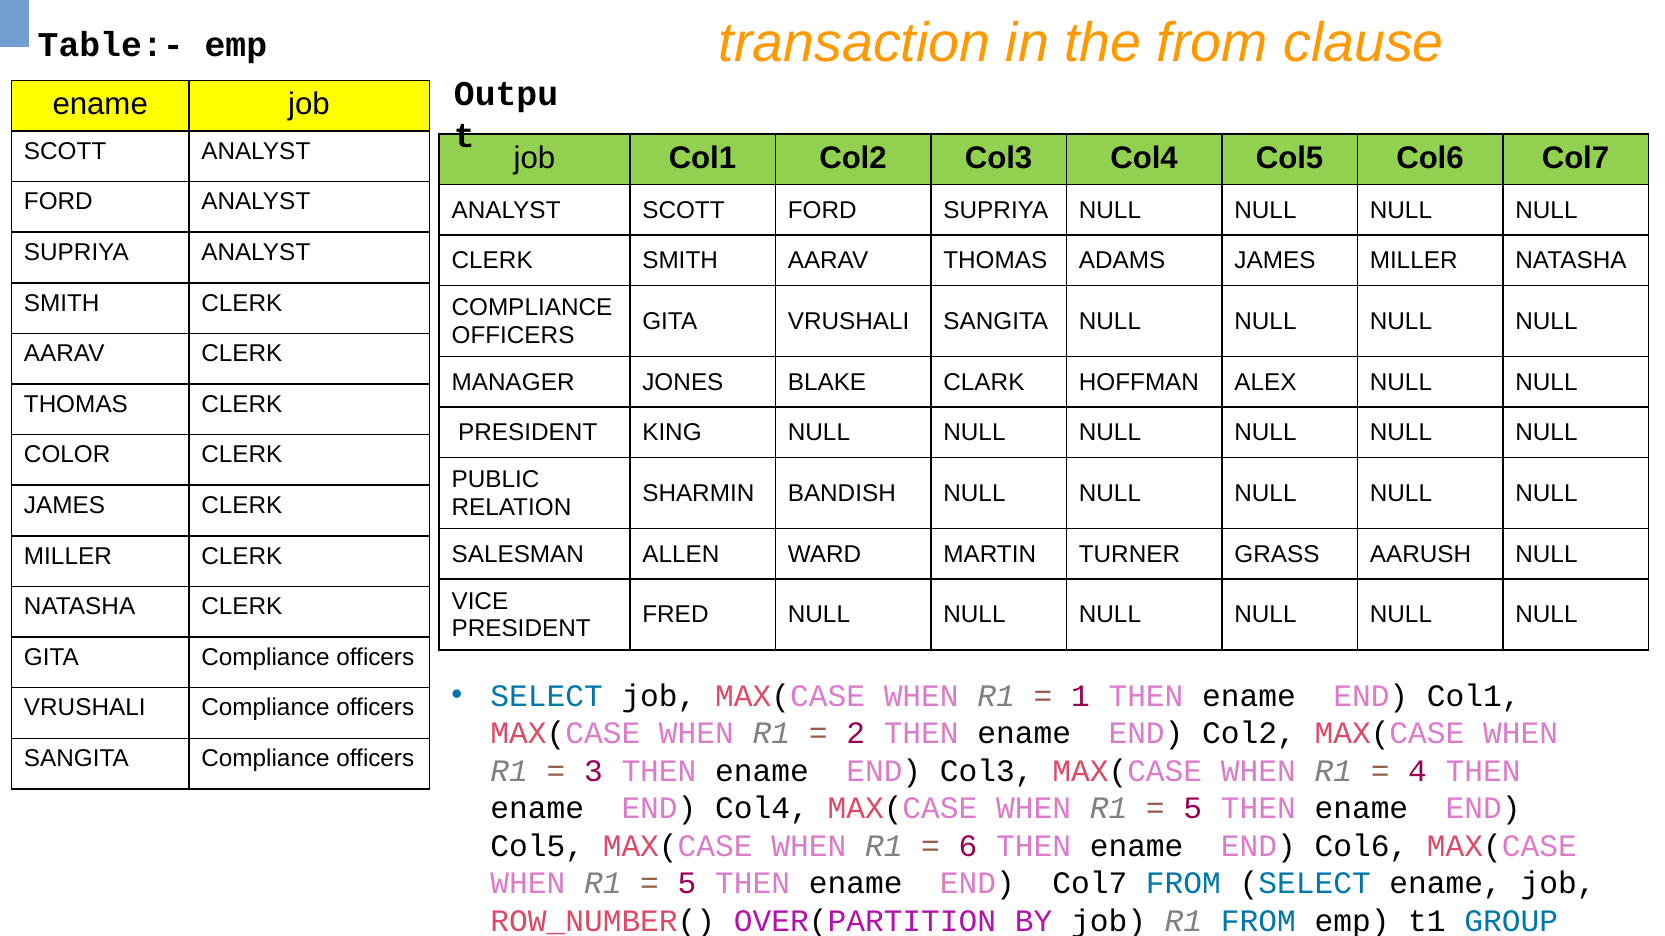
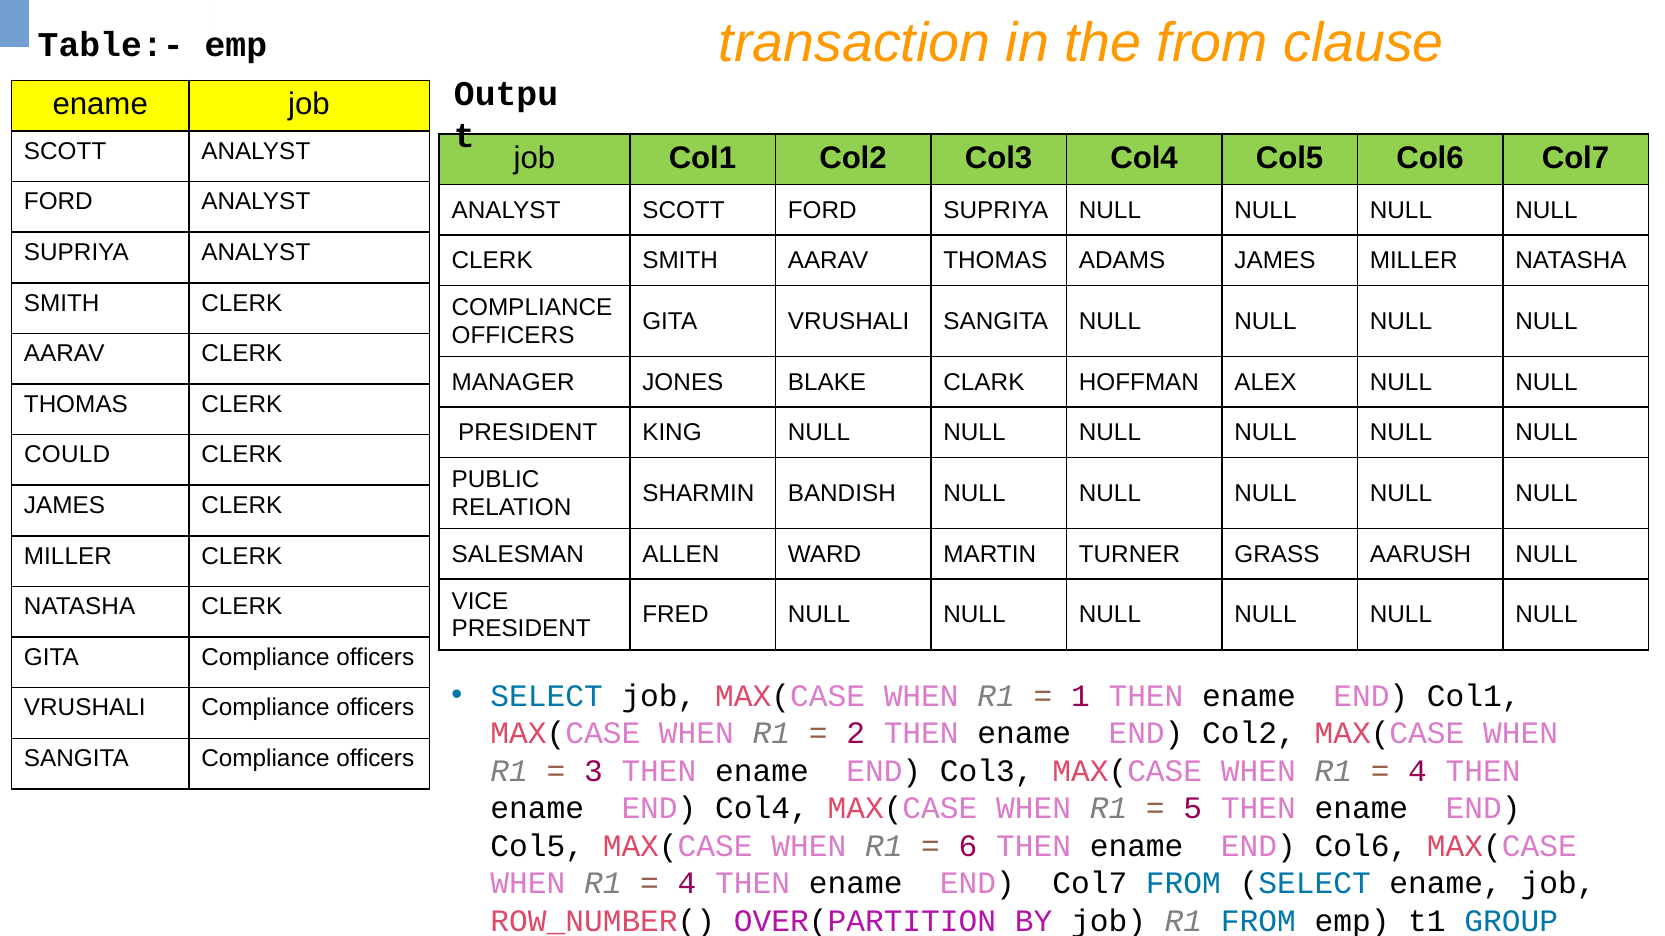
COLOR: COLOR -> COULD (67, 455)
5: 5 -> 4 (687, 884)
